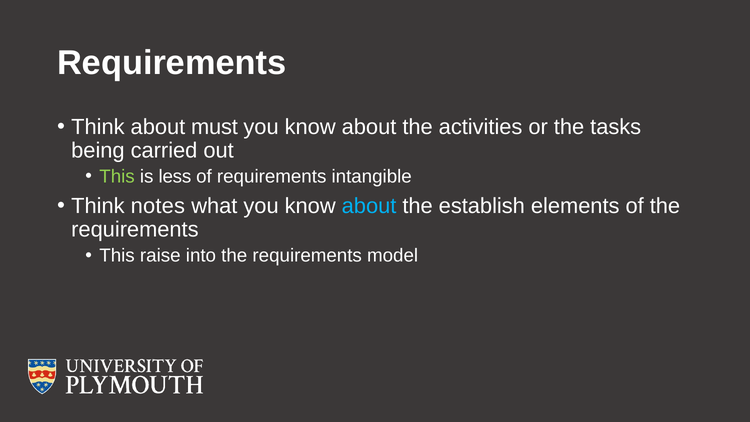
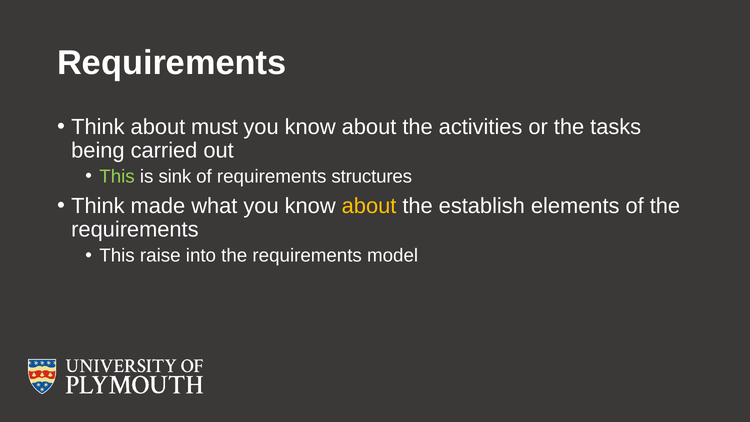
less: less -> sink (175, 176)
intangible: intangible -> structures (372, 176)
notes: notes -> made (158, 206)
about colour: light blue -> yellow (369, 206)
